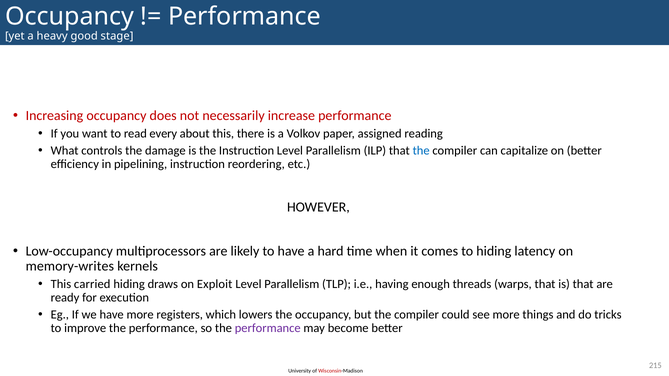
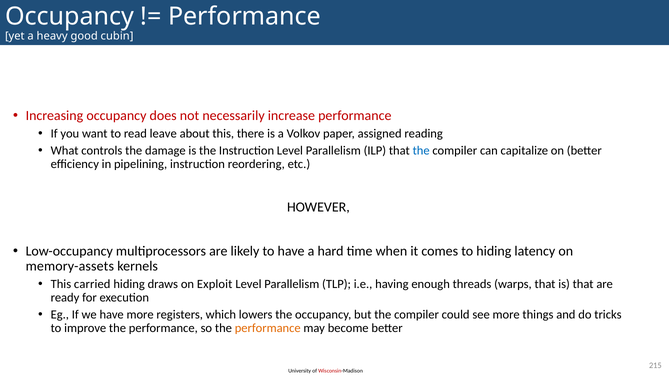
stage: stage -> cubin (117, 36)
every: every -> leave (163, 133)
memory-writes: memory-writes -> memory-assets (70, 266)
performance colour: purple -> orange (268, 328)
